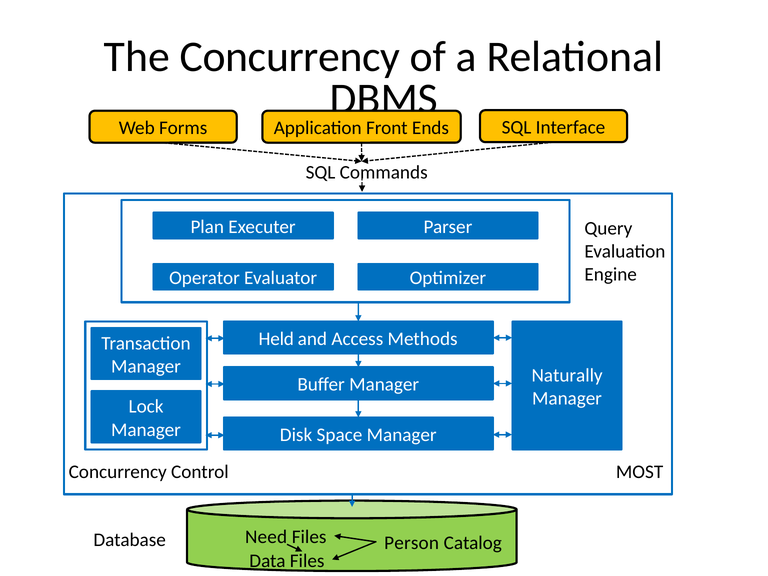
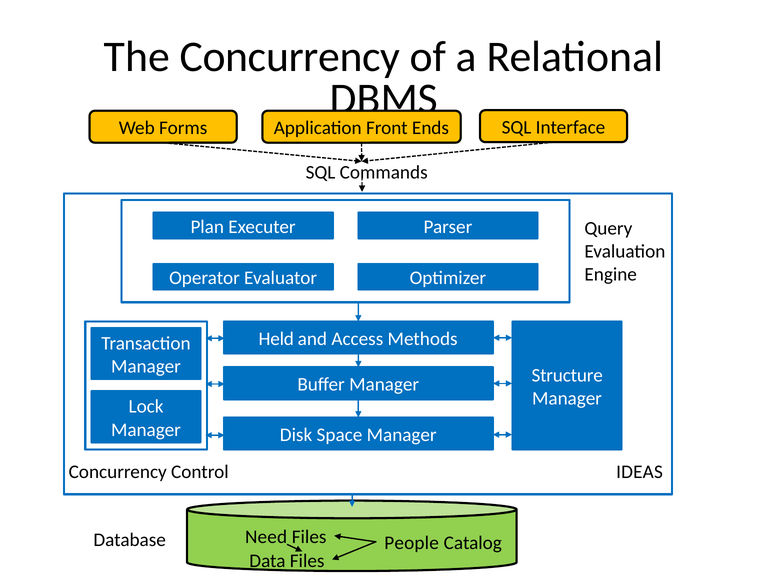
Naturally: Naturally -> Structure (567, 375)
MOST: MOST -> IDEAS (640, 472)
Person: Person -> People (412, 543)
